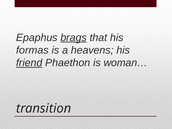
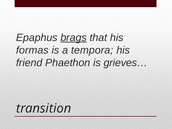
heavens: heavens -> tempora (92, 50)
friend underline: present -> none (29, 63)
woman…: woman… -> grieves… (126, 63)
